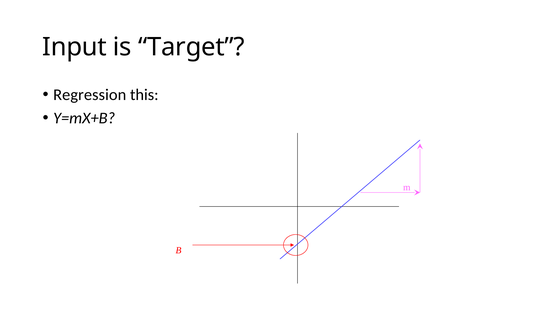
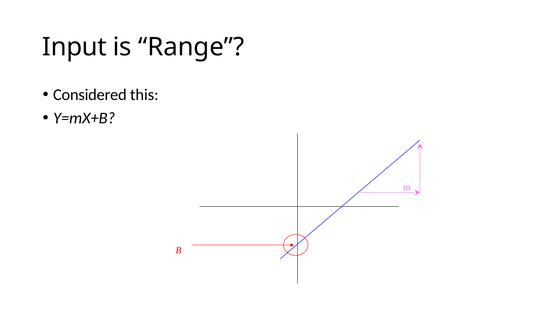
Target: Target -> Range (191, 47)
Regression: Regression -> Considered (90, 95)
